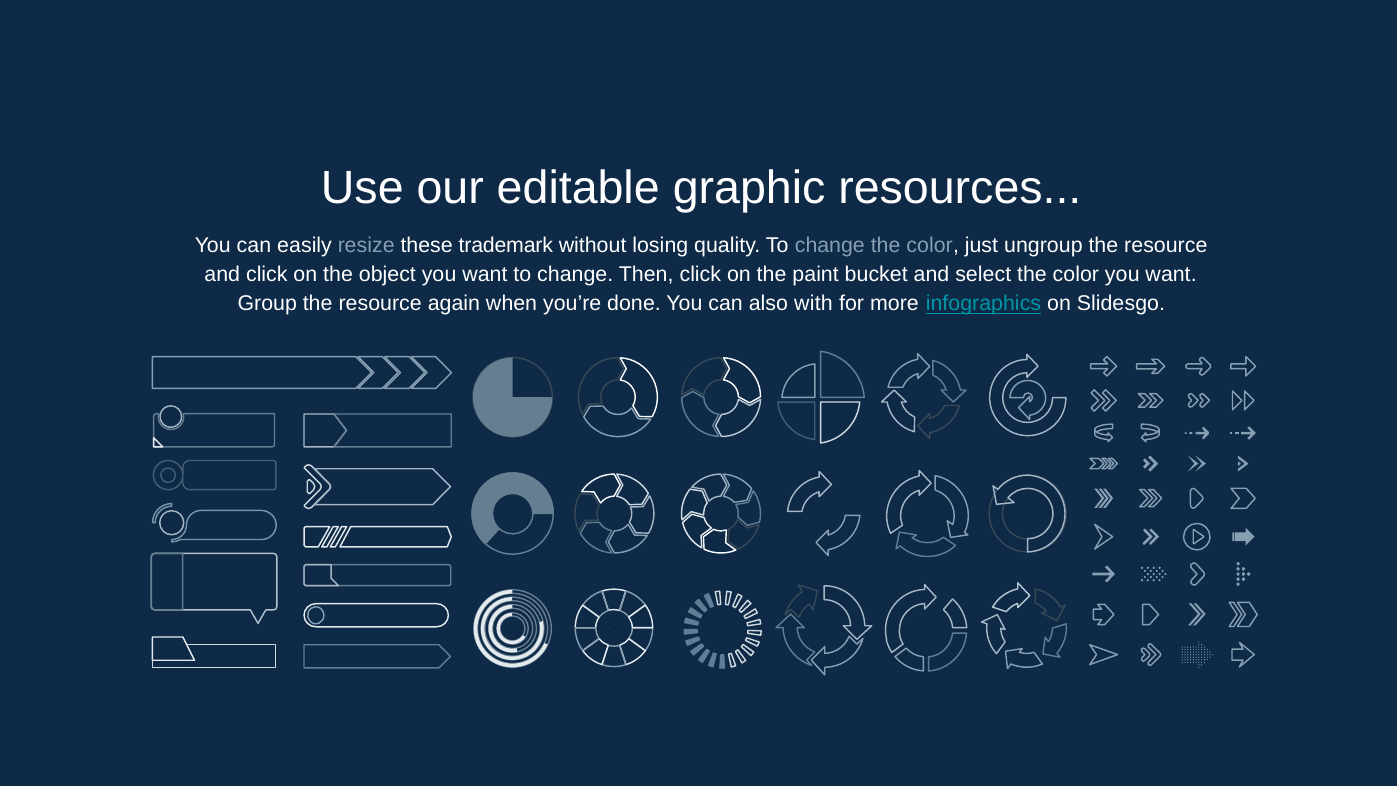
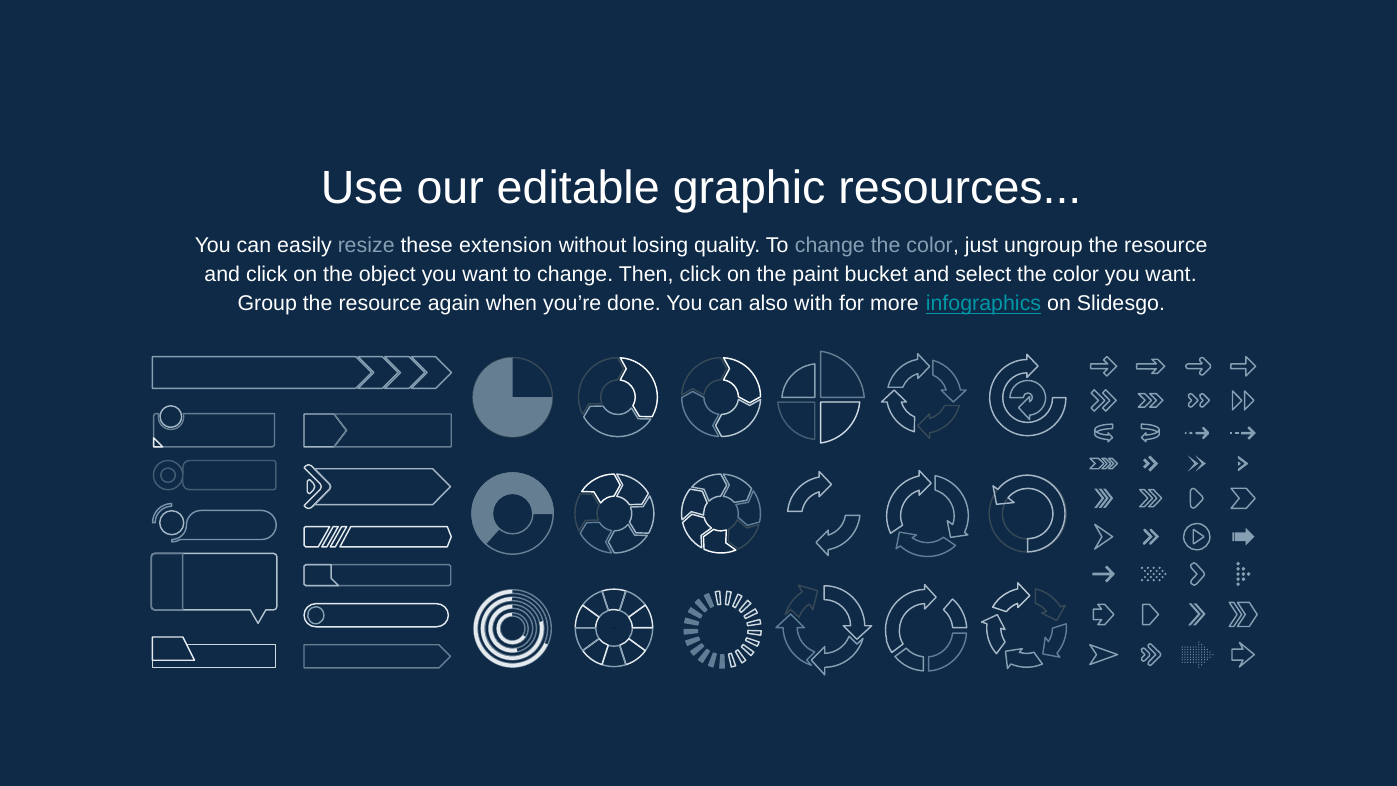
trademark: trademark -> extension (506, 245)
